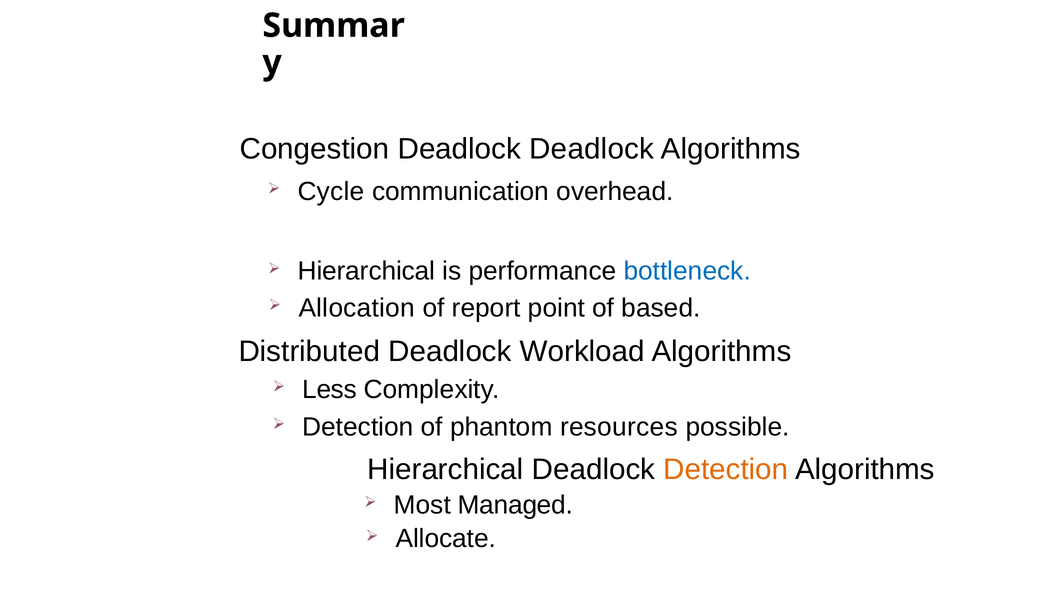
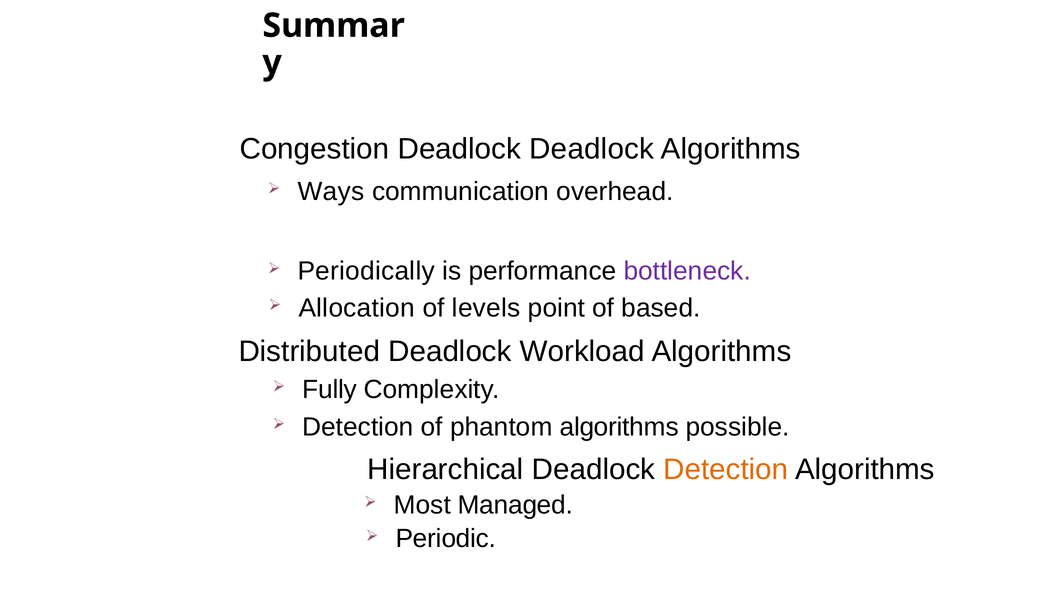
Cycle: Cycle -> Ways (331, 192)
Hierarchical: Hierarchical -> Periodically (366, 271)
bottleneck colour: blue -> purple (687, 271)
report: report -> levels (486, 308)
Less: Less -> Fully (330, 390)
phantom resources: resources -> algorithms (619, 427)
Allocate: Allocate -> Periodic (446, 539)
